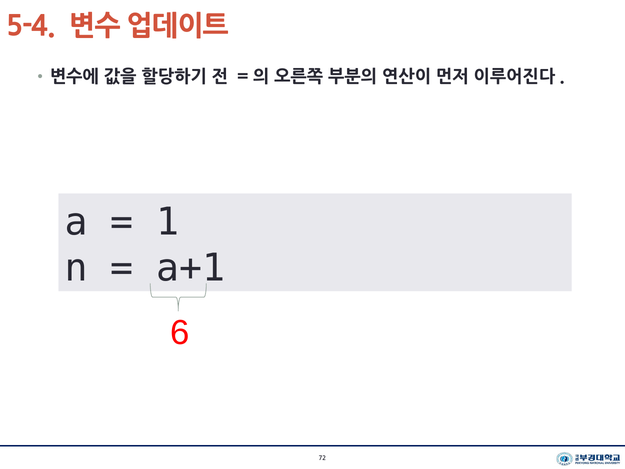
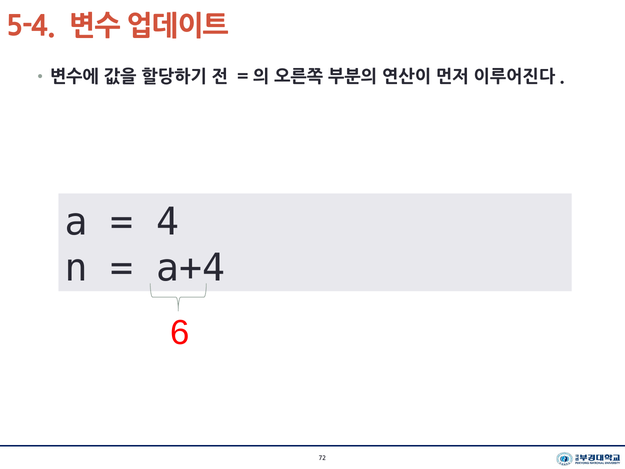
1: 1 -> 4 (168, 222)
a+1: a+1 -> a+4 (191, 268)
